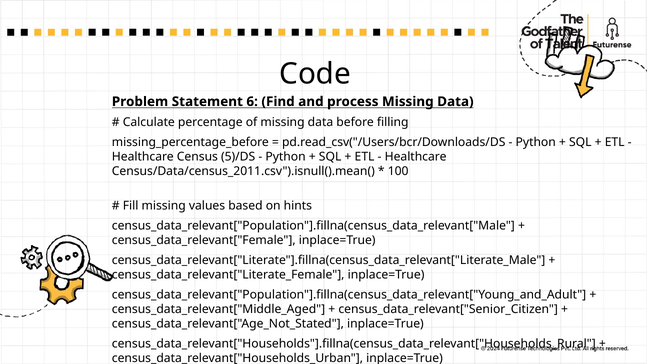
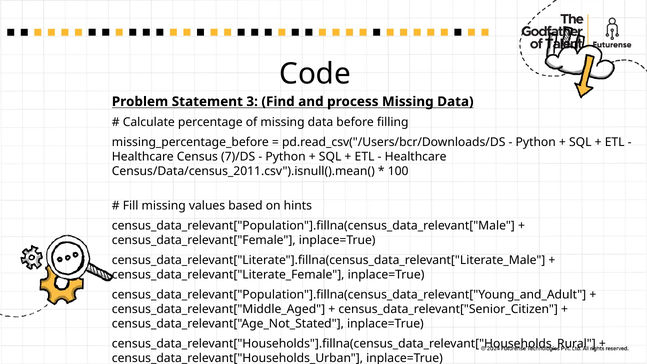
6: 6 -> 3 (252, 102)
5)/DS: 5)/DS -> 7)/DS (238, 157)
